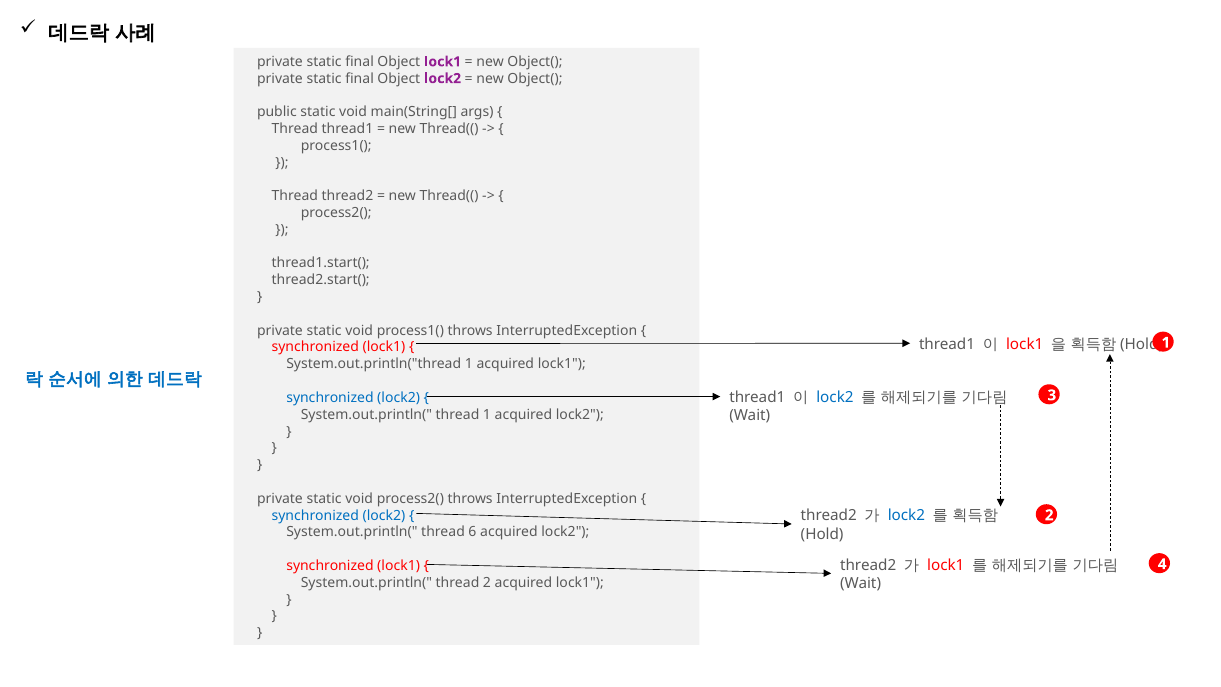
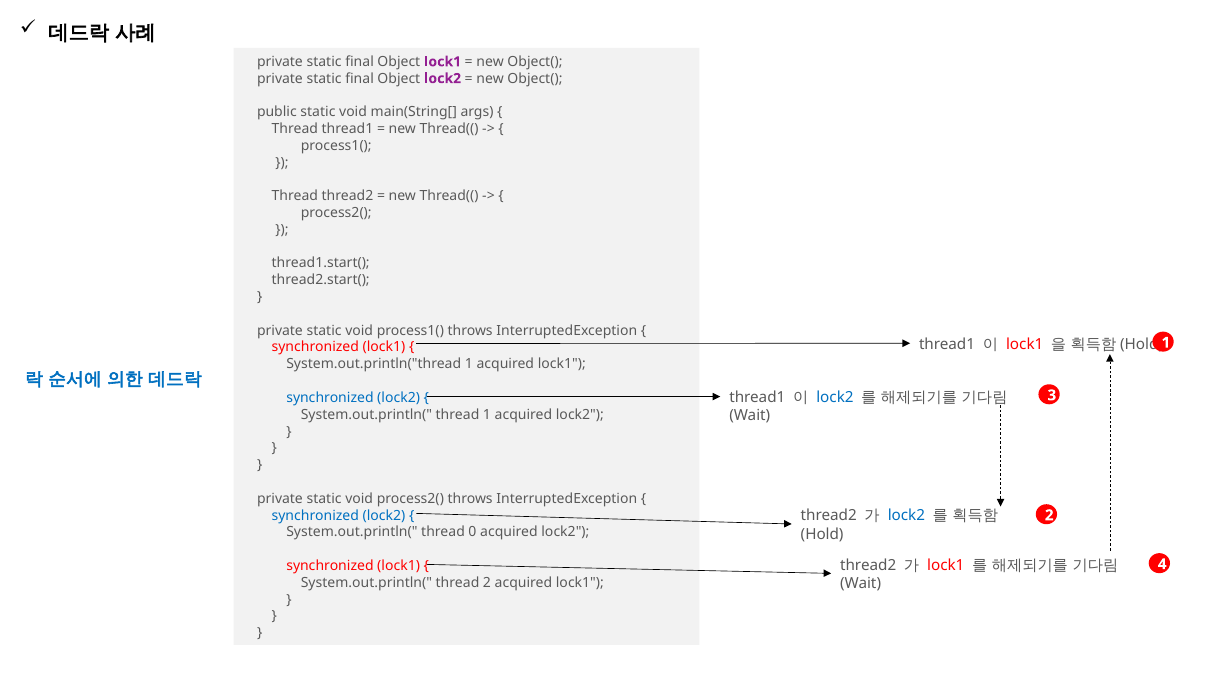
6: 6 -> 0 (472, 532)
